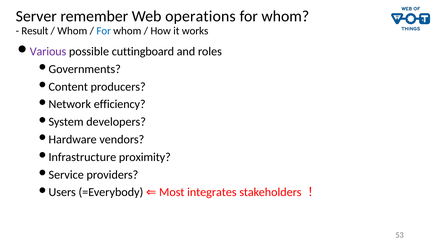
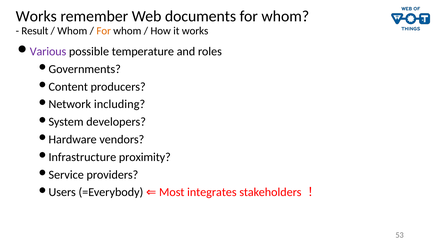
Server: Server -> Works (36, 16)
operations: operations -> documents (201, 16)
For colour: blue -> orange (104, 31)
cuttingboard: cuttingboard -> temperature (143, 51)
efficiency: efficiency -> including (120, 104)
